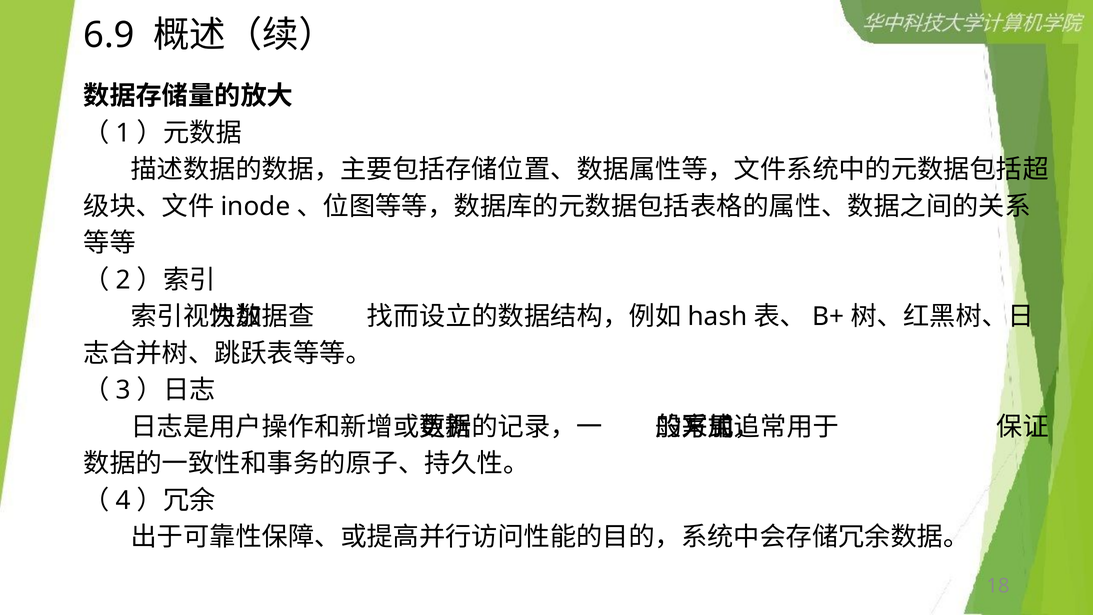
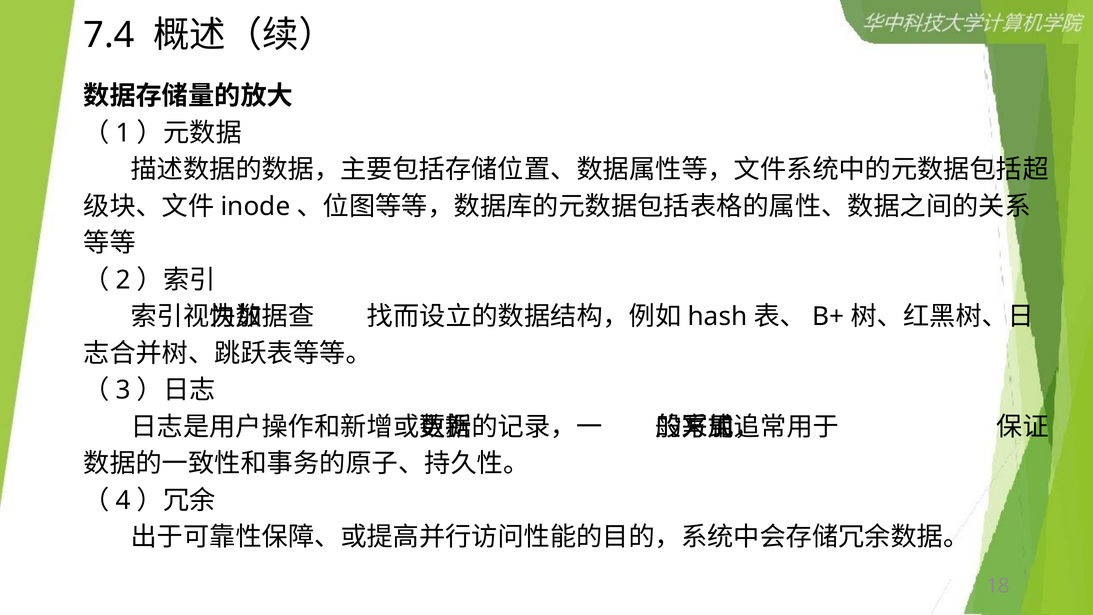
6.9: 6.9 -> 7.4 (109, 35)
